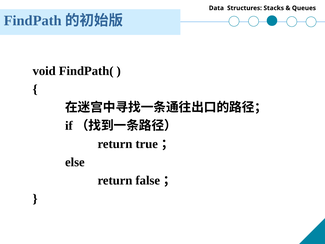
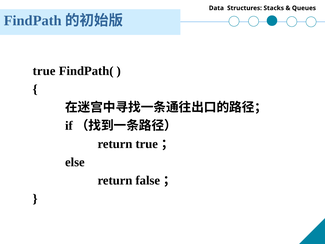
void: void -> true (44, 71)
